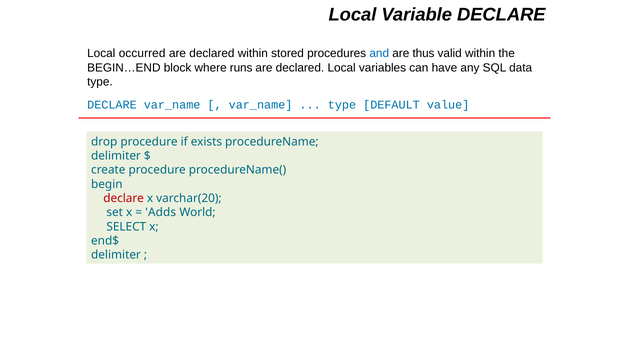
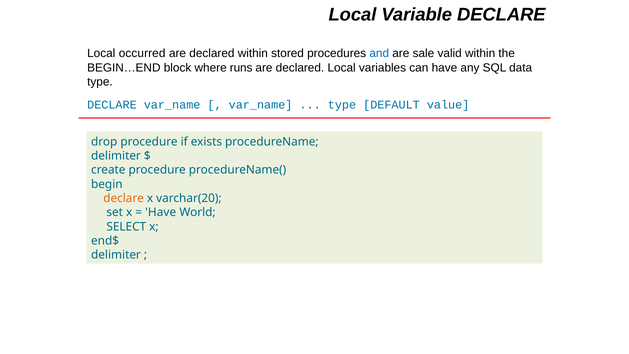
thus: thus -> sale (423, 53)
declare colour: red -> orange (124, 198)
Adds: Adds -> Have (161, 212)
